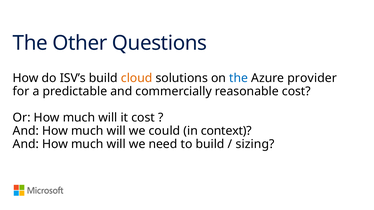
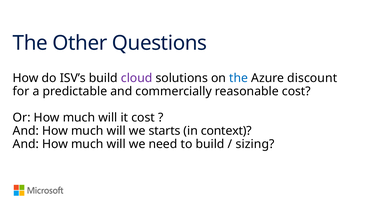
cloud colour: orange -> purple (137, 78)
provider: provider -> discount (312, 78)
could: could -> starts (164, 131)
